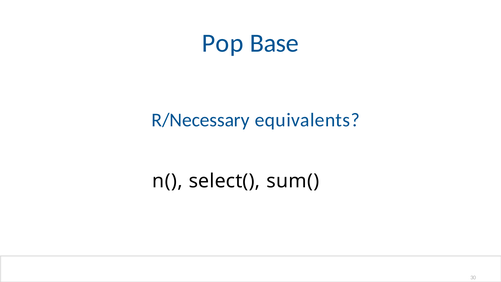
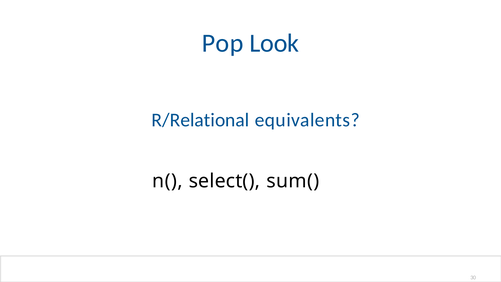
Base: Base -> Look (274, 43)
R/Necessary: R/Necessary -> R/Relational (201, 120)
